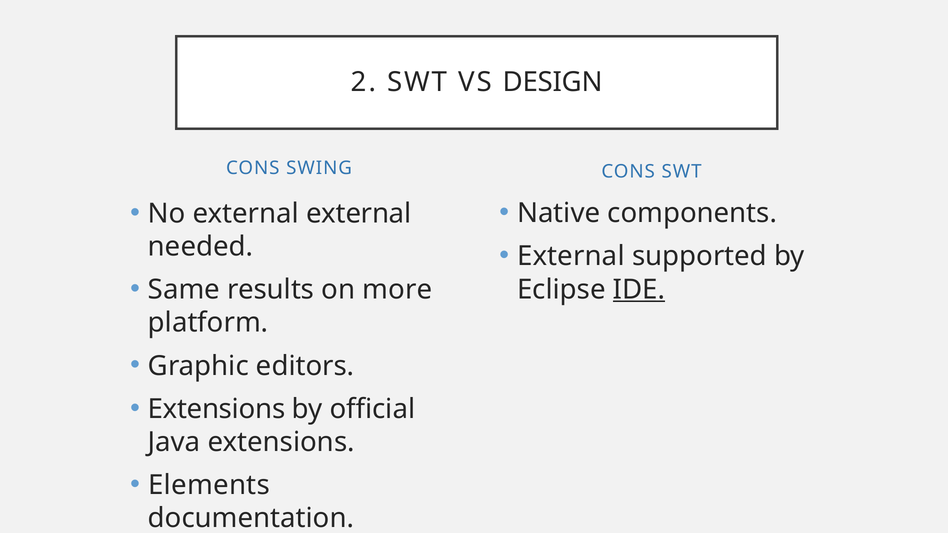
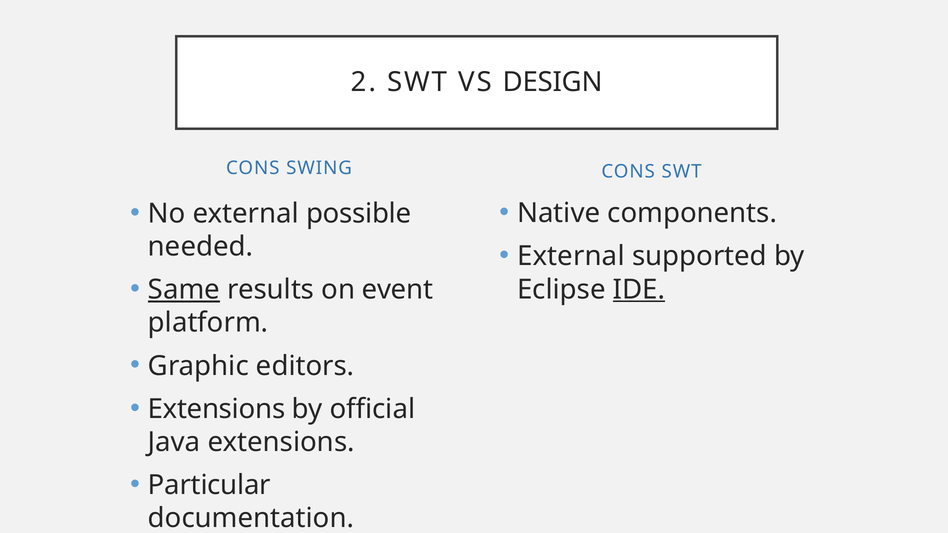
external external: external -> possible (359, 213)
Same underline: none -> present (184, 290)
more: more -> event (397, 290)
Elements: Elements -> Particular (209, 485)
